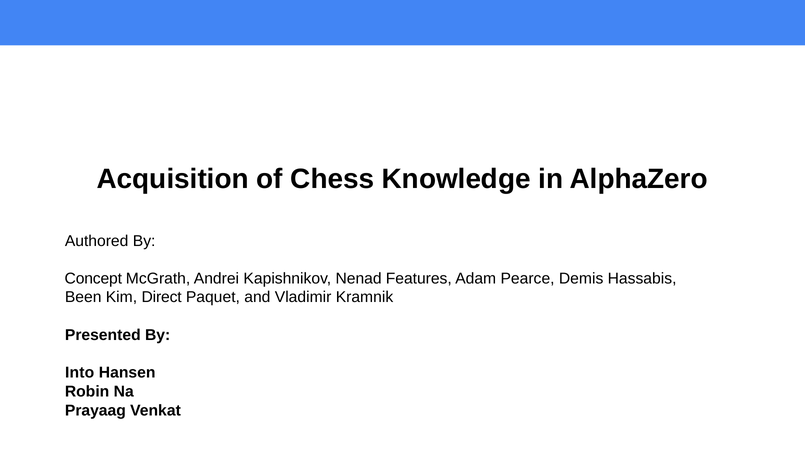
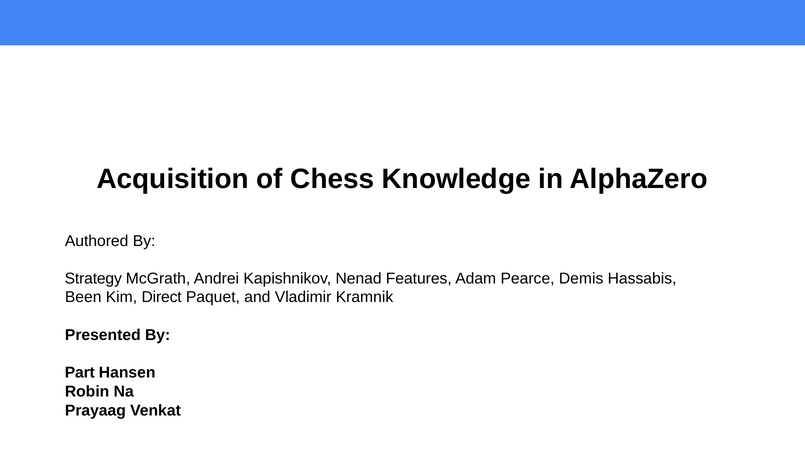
Concept: Concept -> Strategy (93, 278)
Into: Into -> Part (80, 373)
